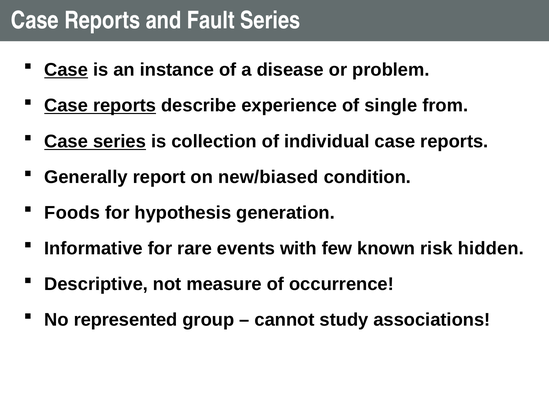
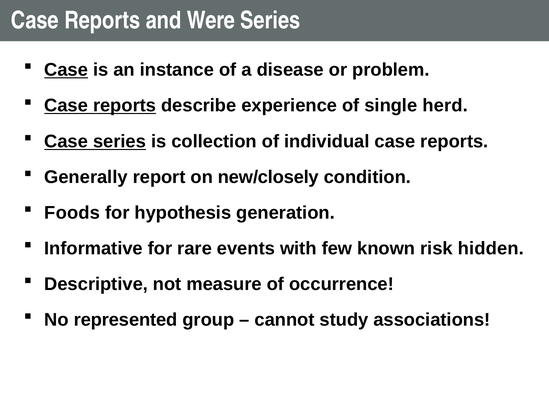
Fault: Fault -> Were (211, 20)
from: from -> herd (445, 106)
new/biased: new/biased -> new/closely (268, 177)
